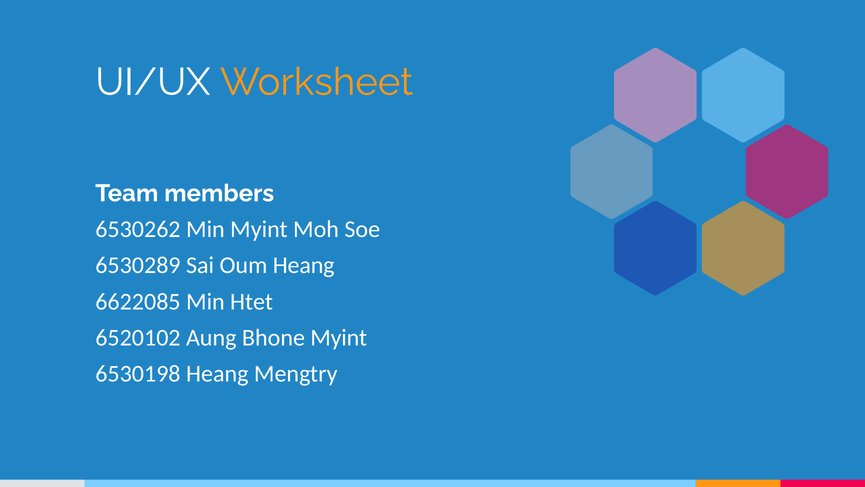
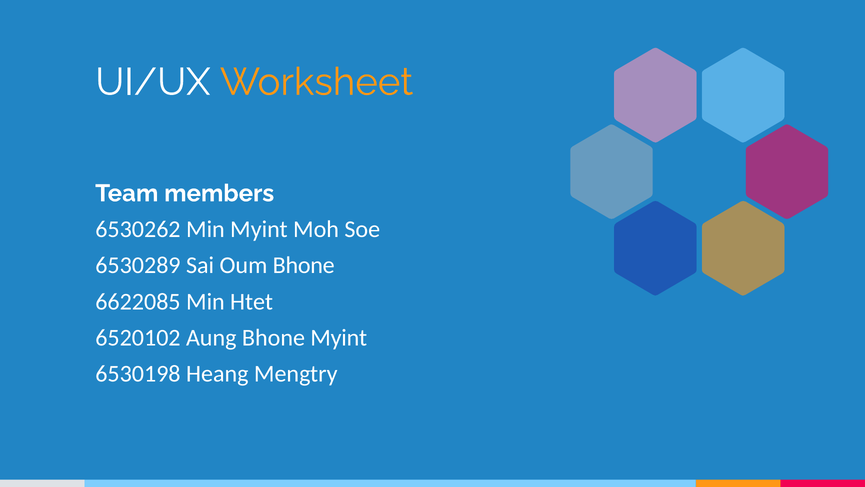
Oum Heang: Heang -> Bhone (304, 265)
